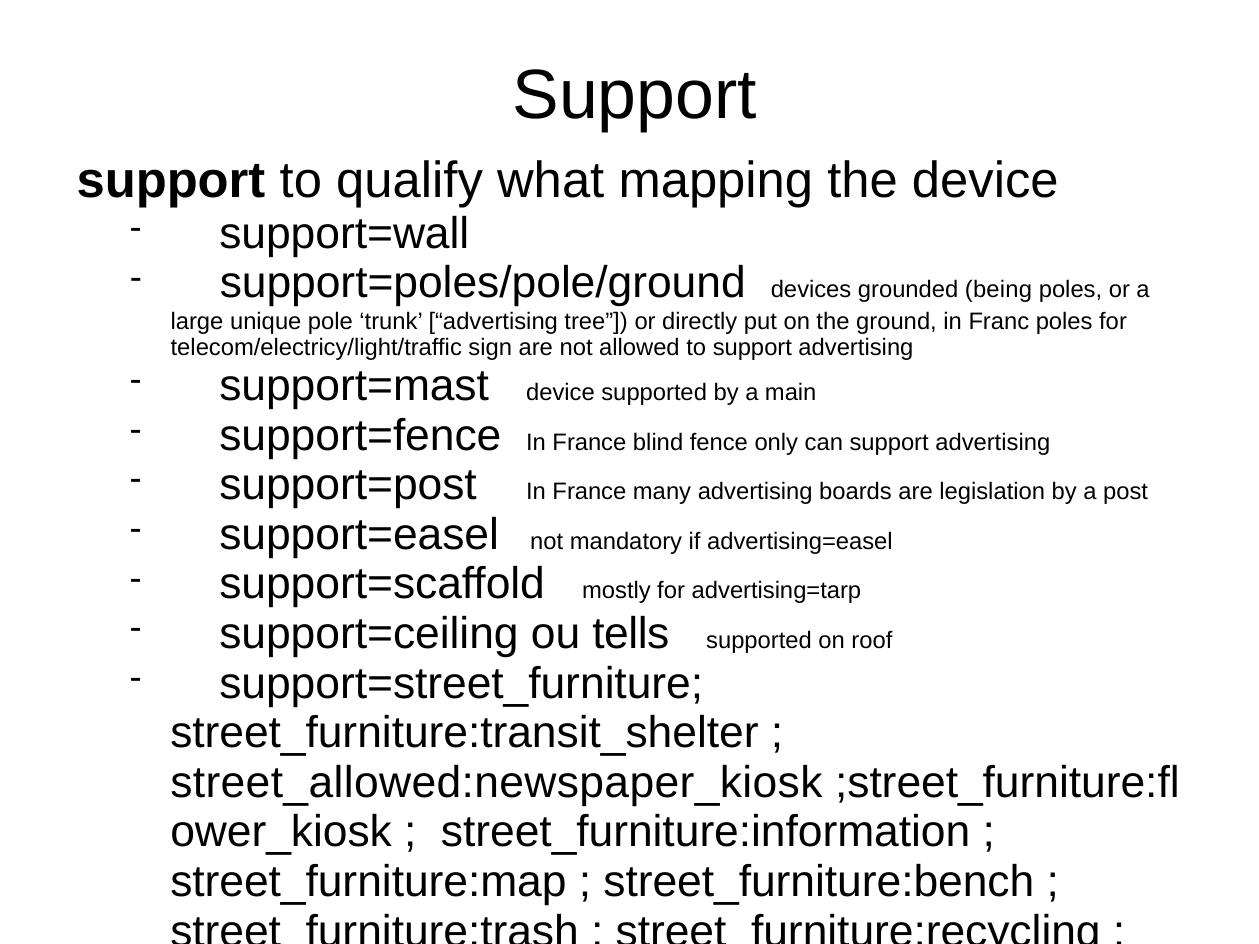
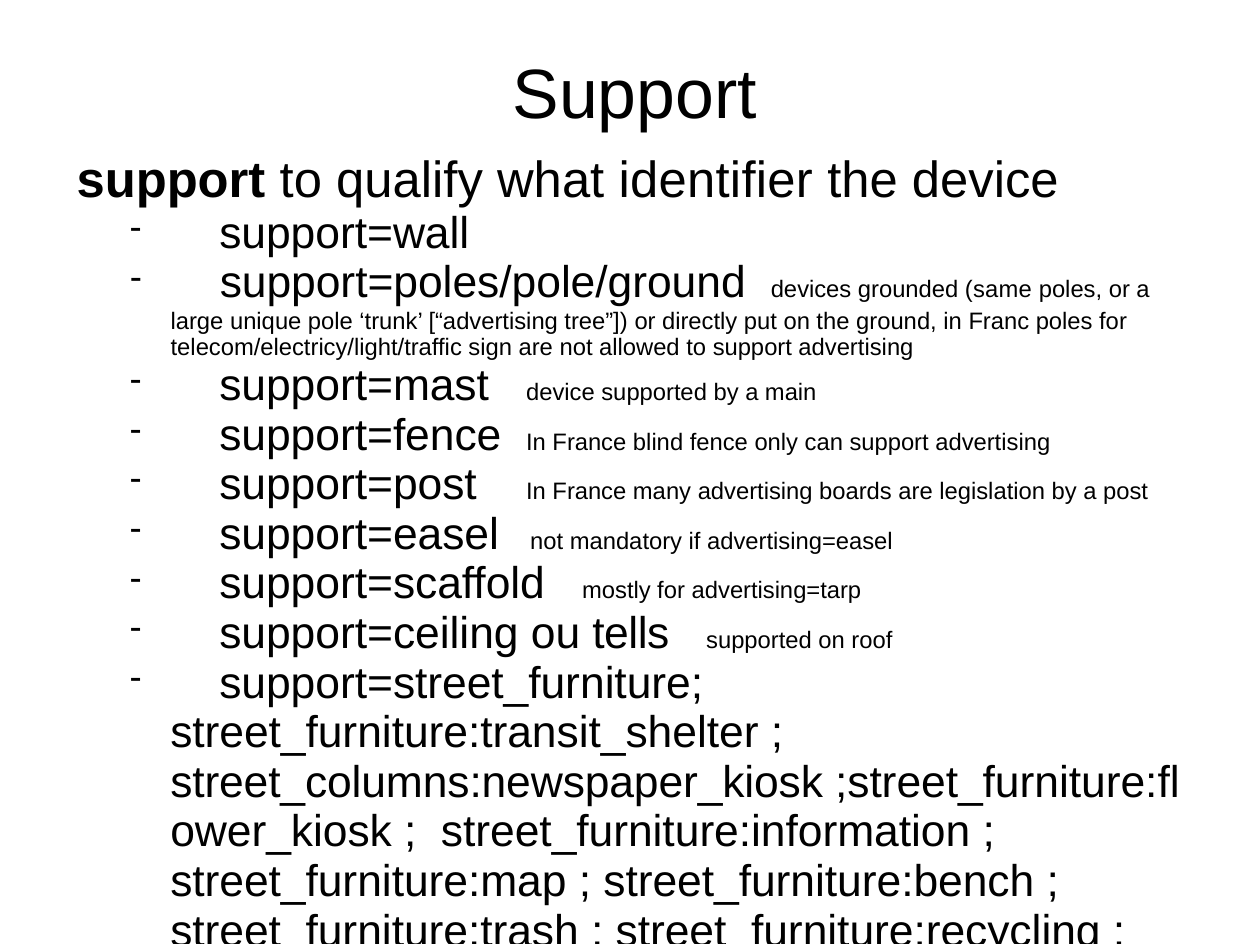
mapping: mapping -> identifier (716, 181)
grounded being: being -> same (998, 290)
street_allowed:newspaper_kiosk: street_allowed:newspaper_kiosk -> street_columns:newspaper_kiosk (497, 783)
